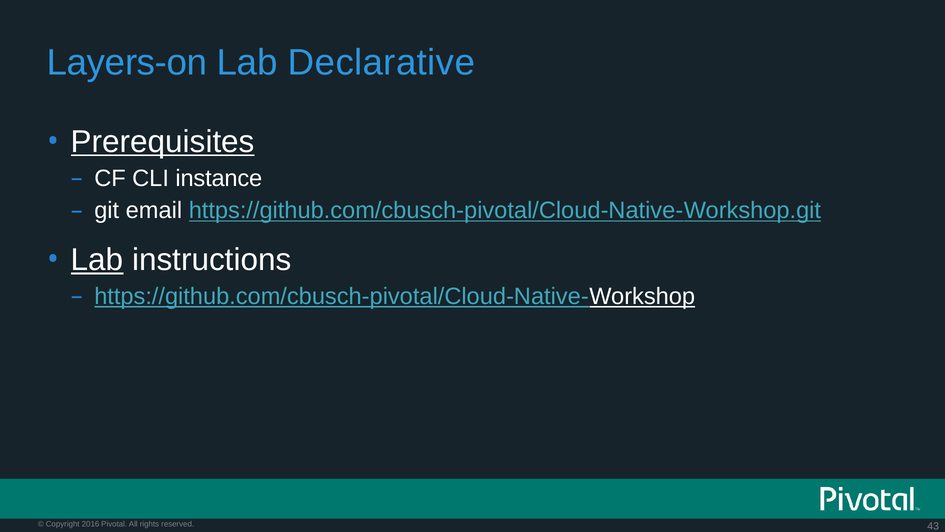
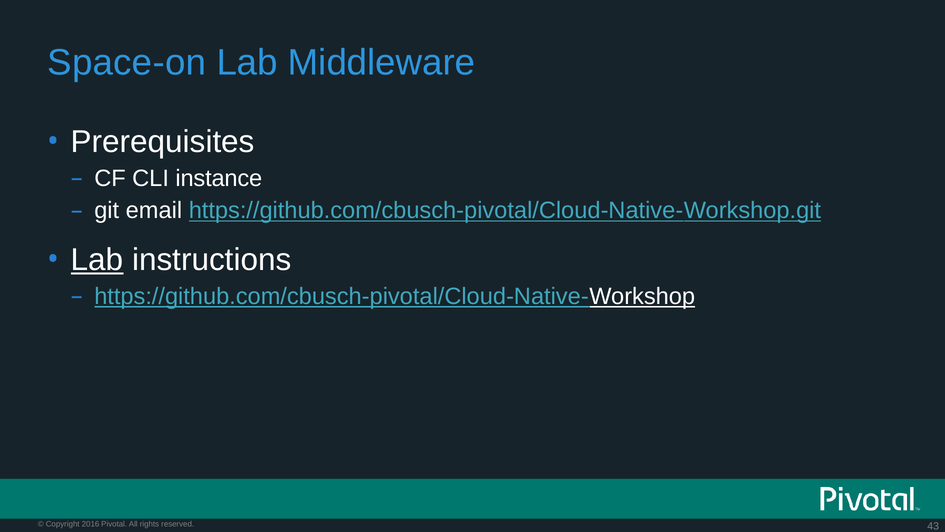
Layers-on: Layers-on -> Space-on (127, 63)
Declarative: Declarative -> Middleware (382, 63)
Prerequisites underline: present -> none (163, 142)
